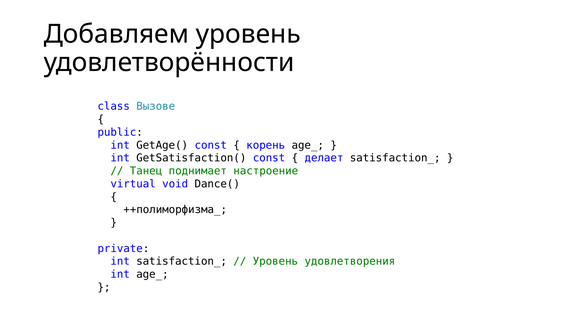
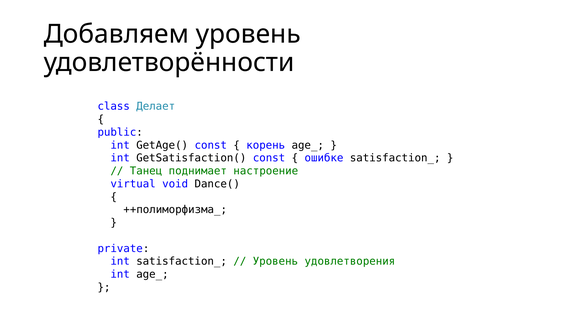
Вызове: Вызове -> Делает (156, 106)
делает: делает -> ошибке (324, 158)
